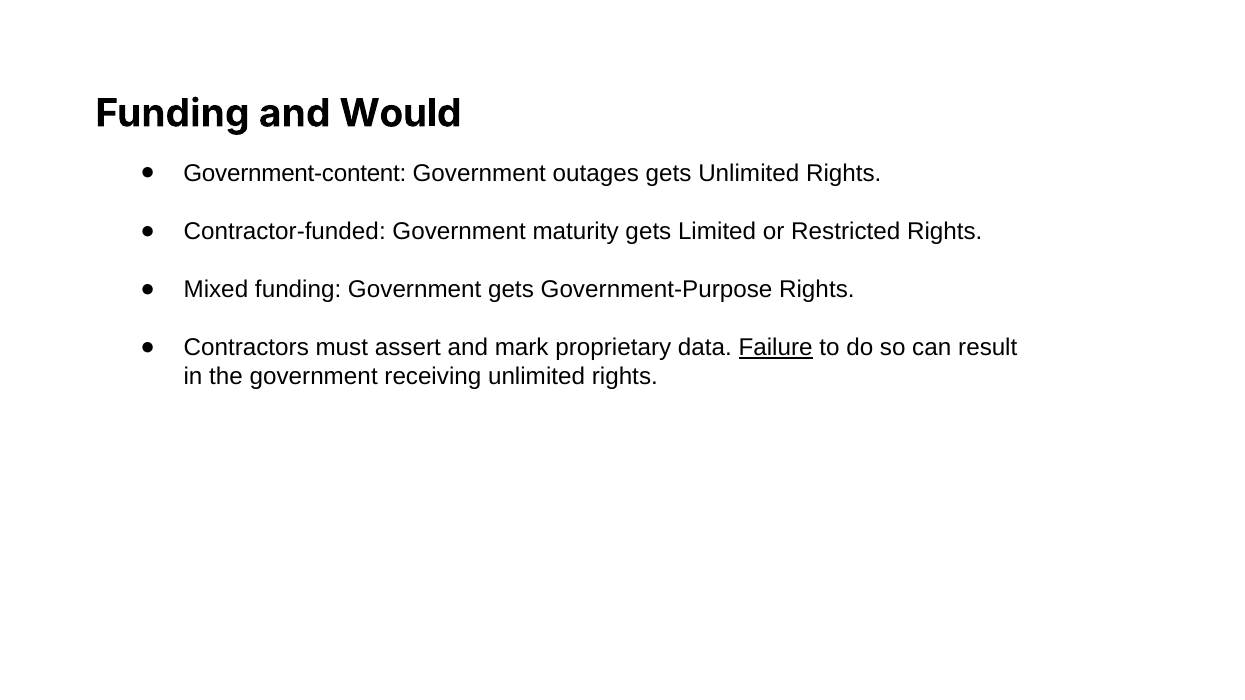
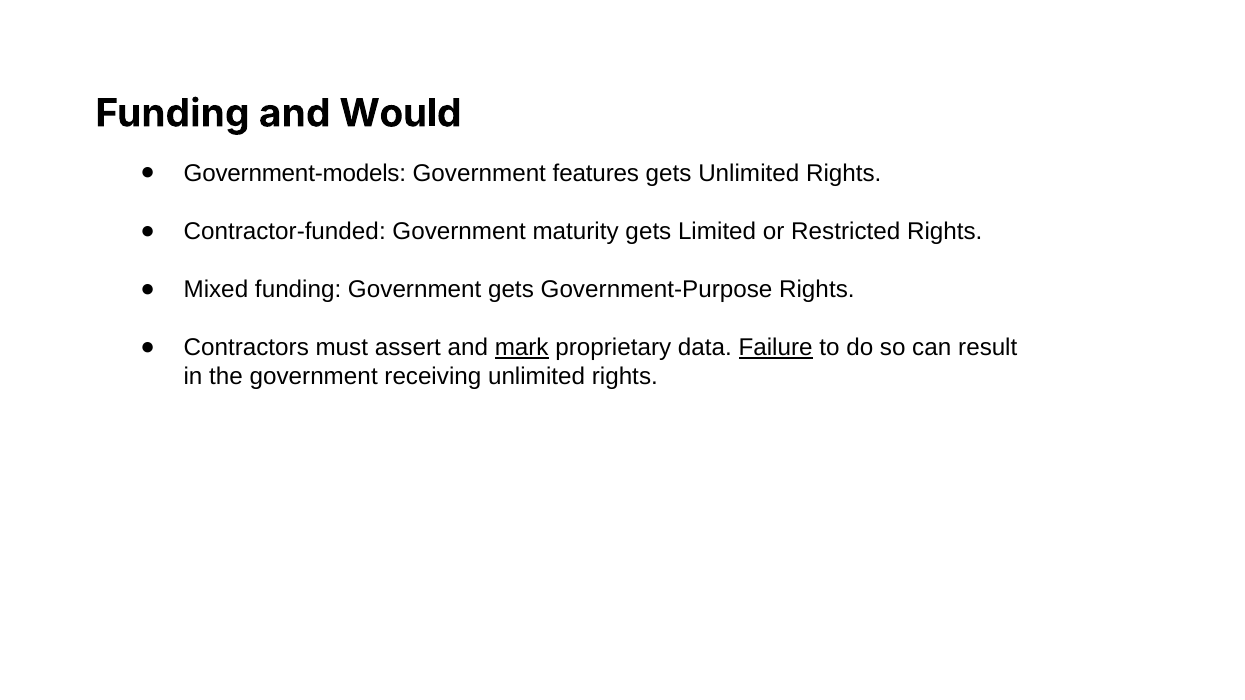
Government-content: Government-content -> Government-models (295, 173)
outages: outages -> features (596, 173)
mark underline: none -> present (522, 348)
